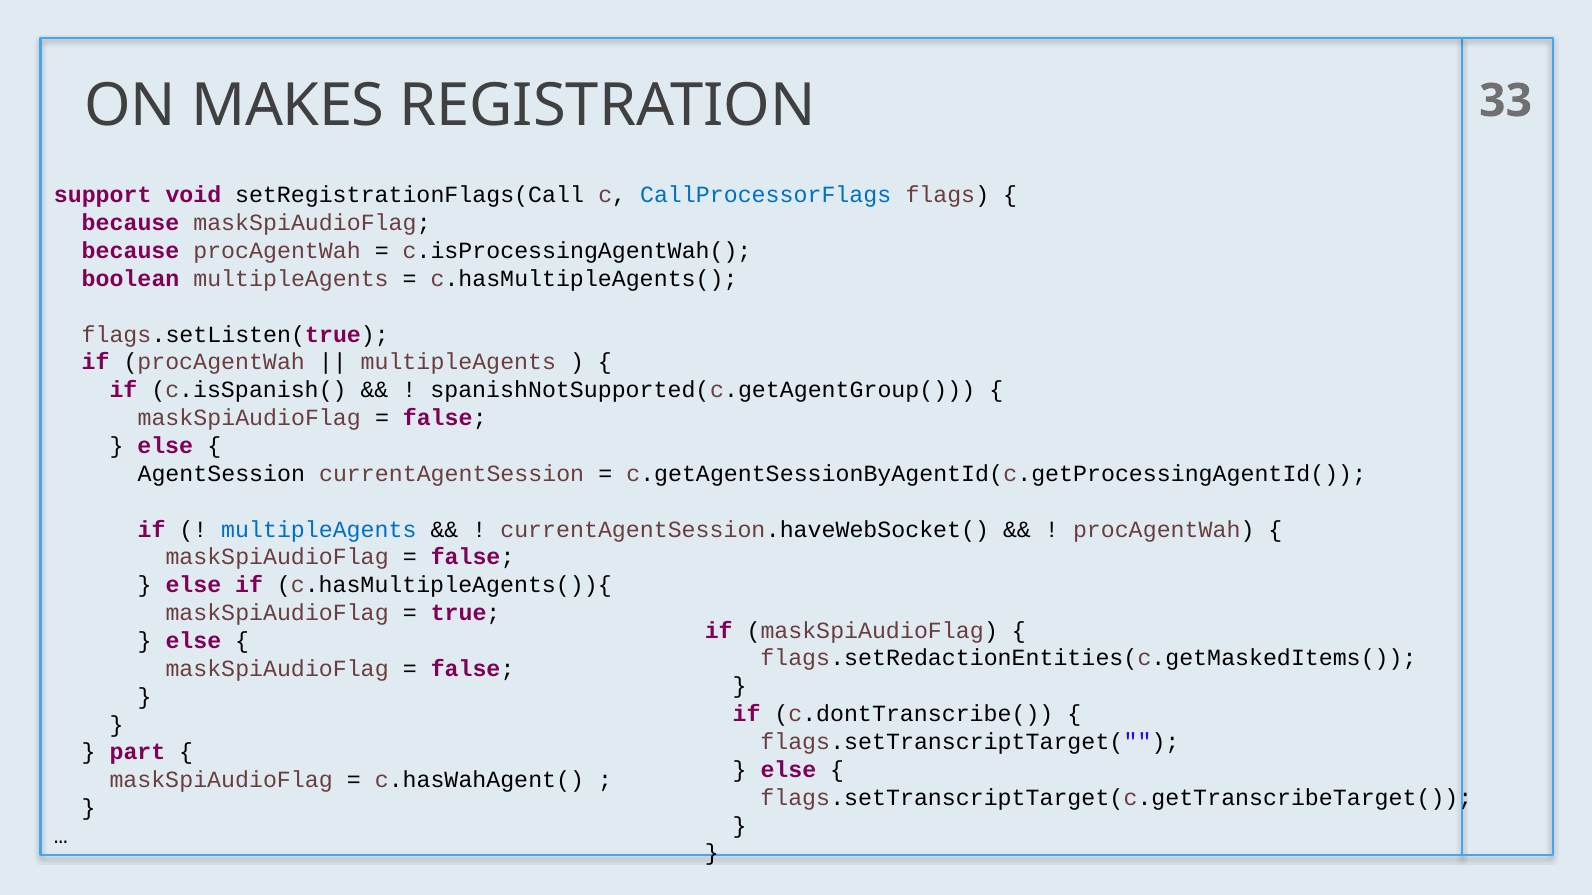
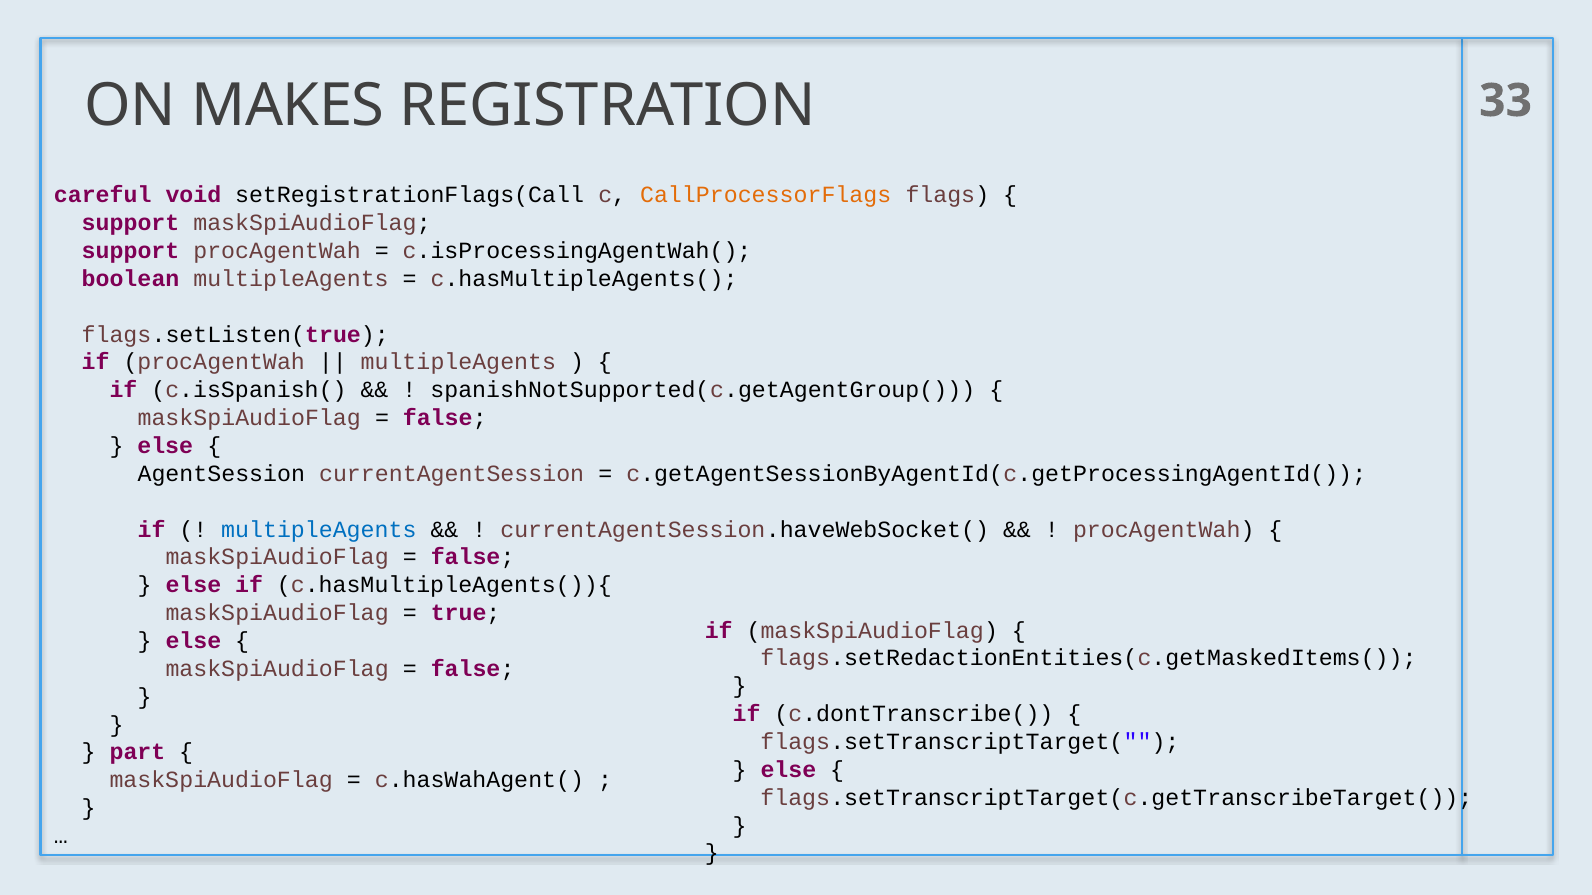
support: support -> careful (103, 195)
CallProcessorFlags colour: blue -> orange (766, 195)
because: because -> support (131, 223)
because: because -> support (131, 251)
